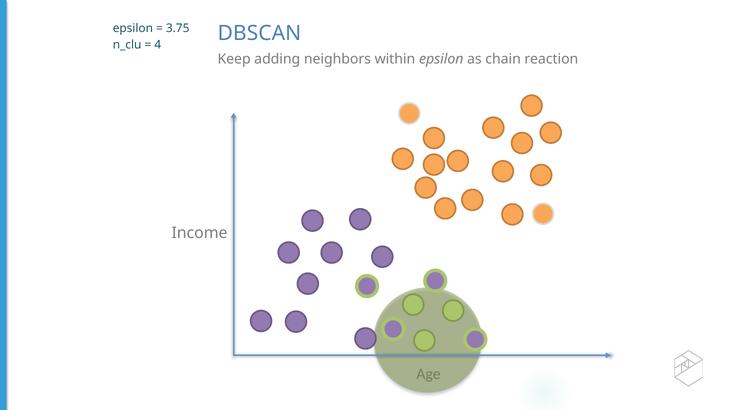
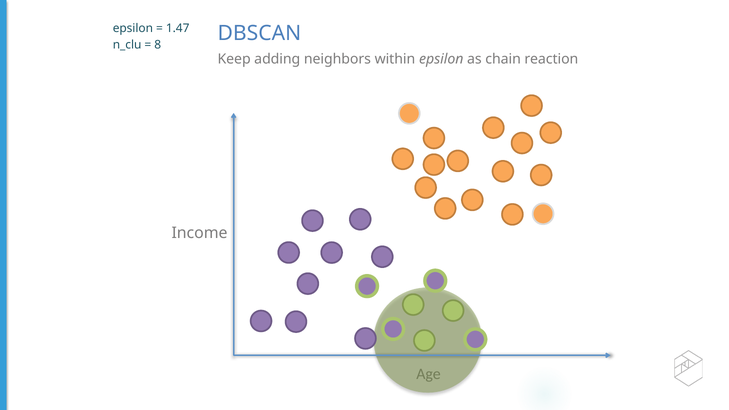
3.75: 3.75 -> 1.47 (178, 28)
4: 4 -> 8 (158, 45)
